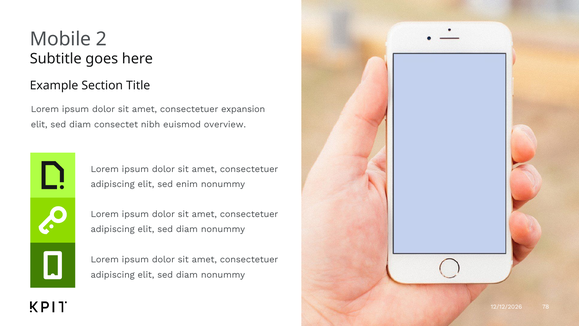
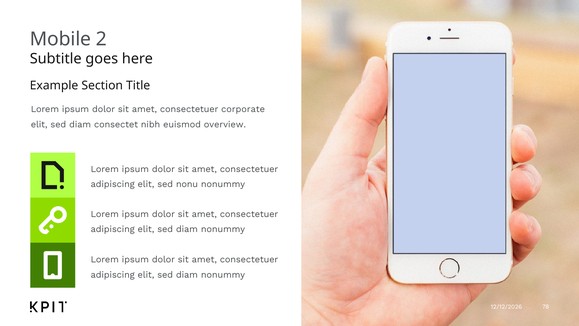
expansion: expansion -> corporate (243, 109)
enim: enim -> nonu (187, 184)
